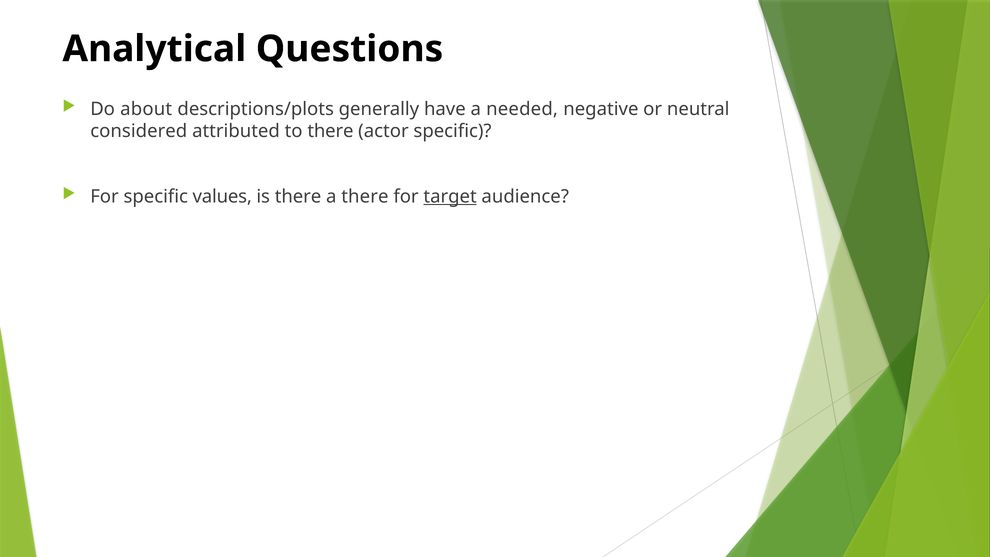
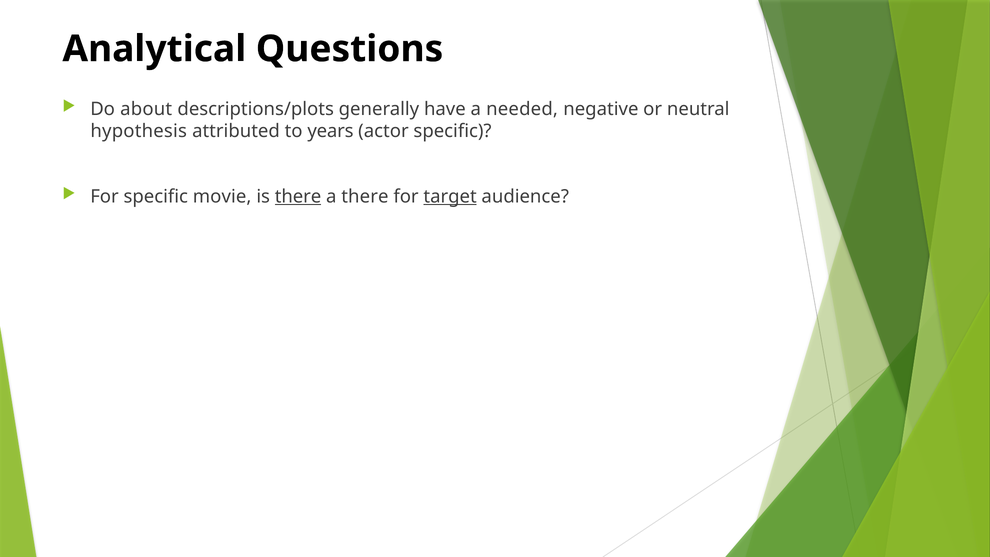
considered: considered -> hypothesis (139, 131)
to there: there -> years (330, 131)
values: values -> movie (222, 196)
there underline: none -> present (298, 196)
